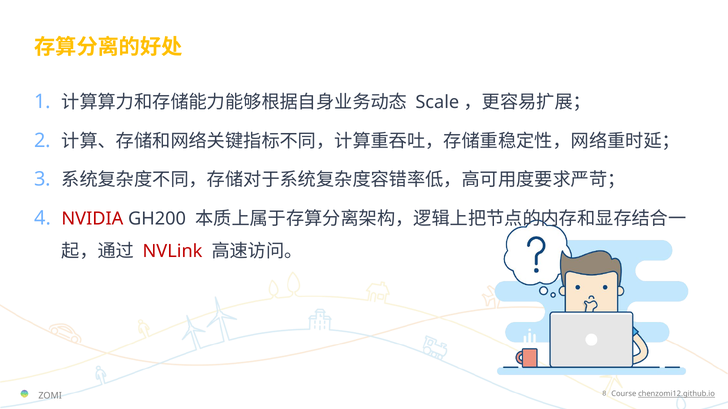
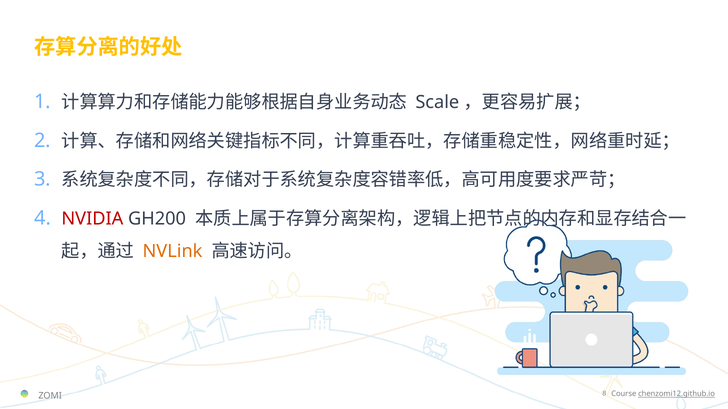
NVLink colour: red -> orange (173, 252)
